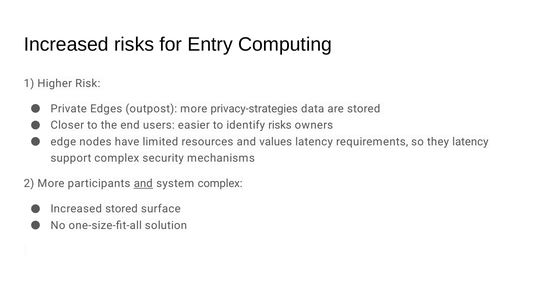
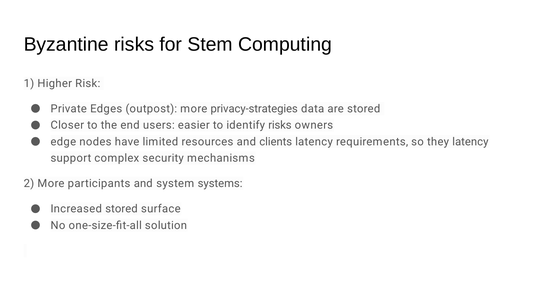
Increased: Increased -> Byzantine (66, 44)
Entry: Entry -> Stem (210, 44)
values: values -> clients (276, 142)
and underline: present -> none (143, 184)
system complex: complex -> systems (220, 184)
